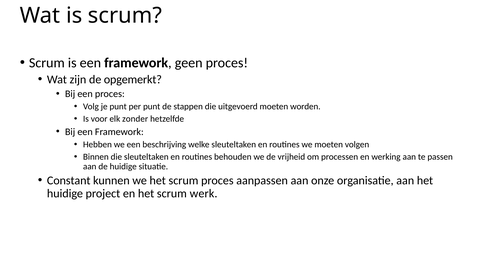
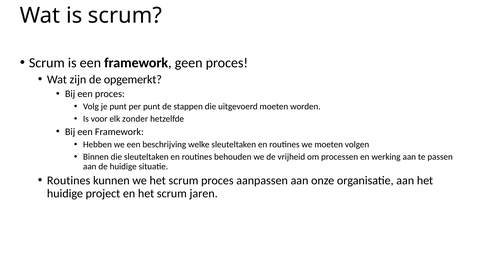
Constant: Constant -> Routines (69, 180)
werk: werk -> jaren (204, 193)
